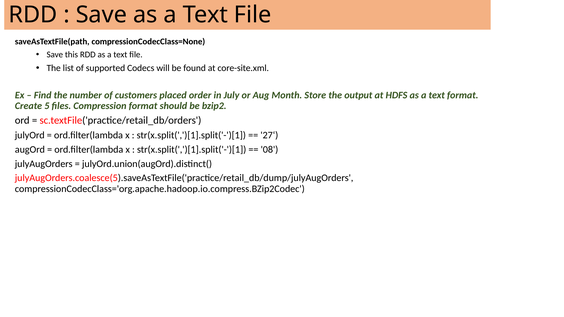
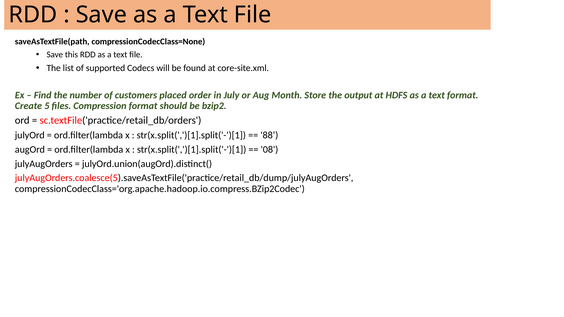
27‘: 27‘ -> 88‘ (269, 135)
